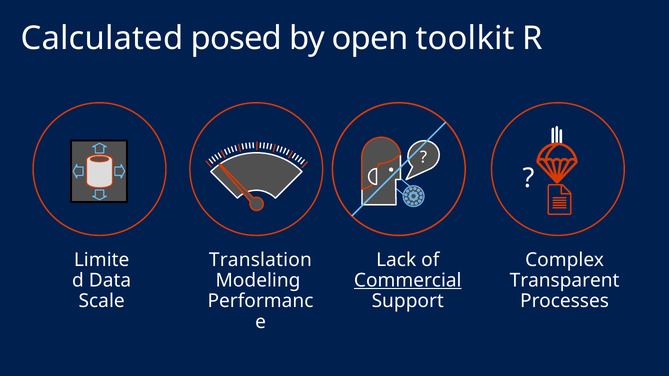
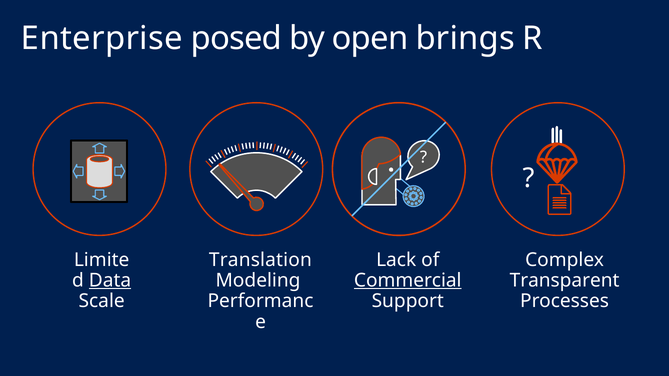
Calculated: Calculated -> Enterprise (102, 38)
toolkit: toolkit -> brings (465, 38)
Data underline: none -> present (110, 281)
